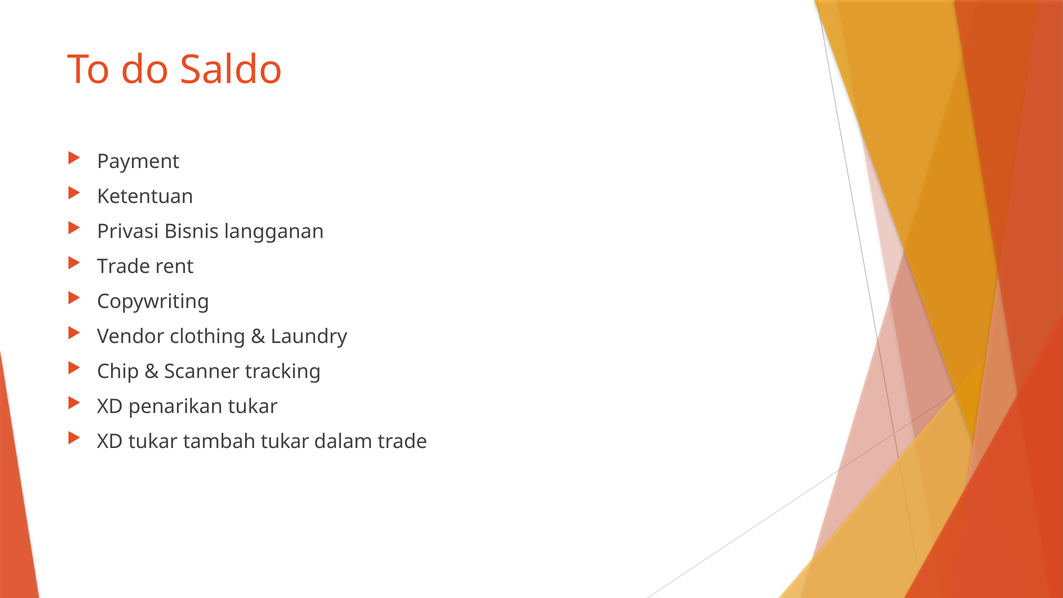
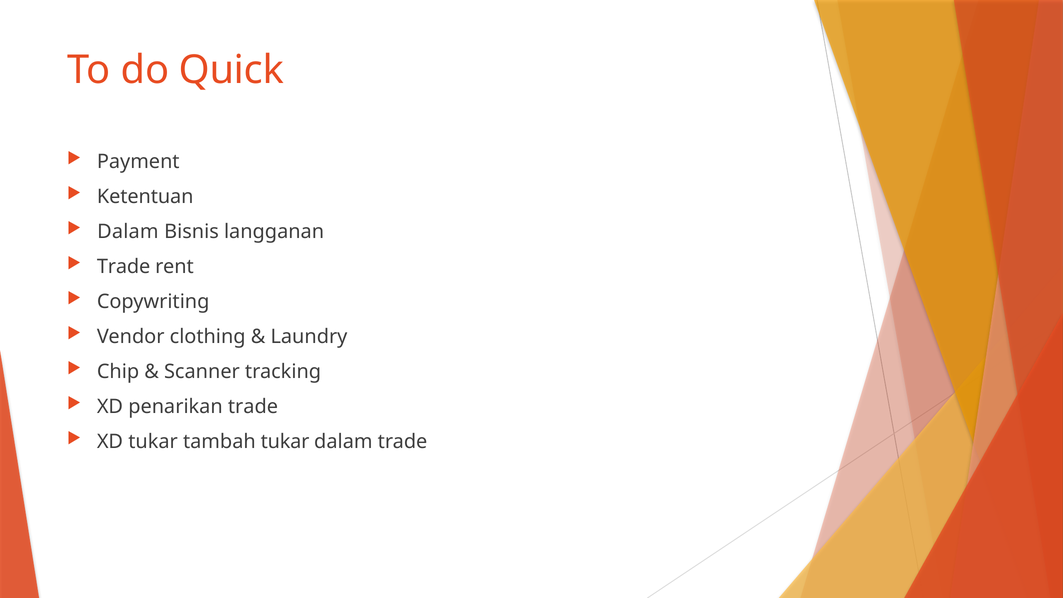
Saldo: Saldo -> Quick (231, 70)
Privasi: Privasi -> Dalam (128, 231)
penarikan tukar: tukar -> trade (253, 406)
